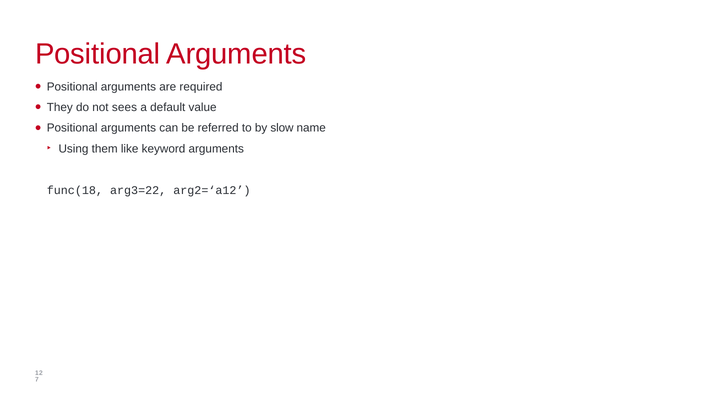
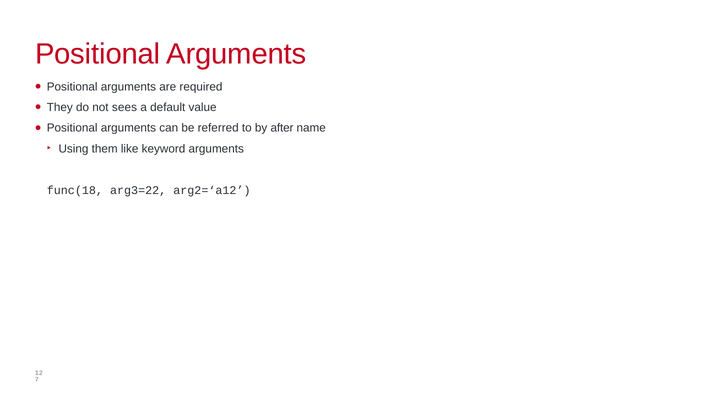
slow: slow -> after (282, 128)
